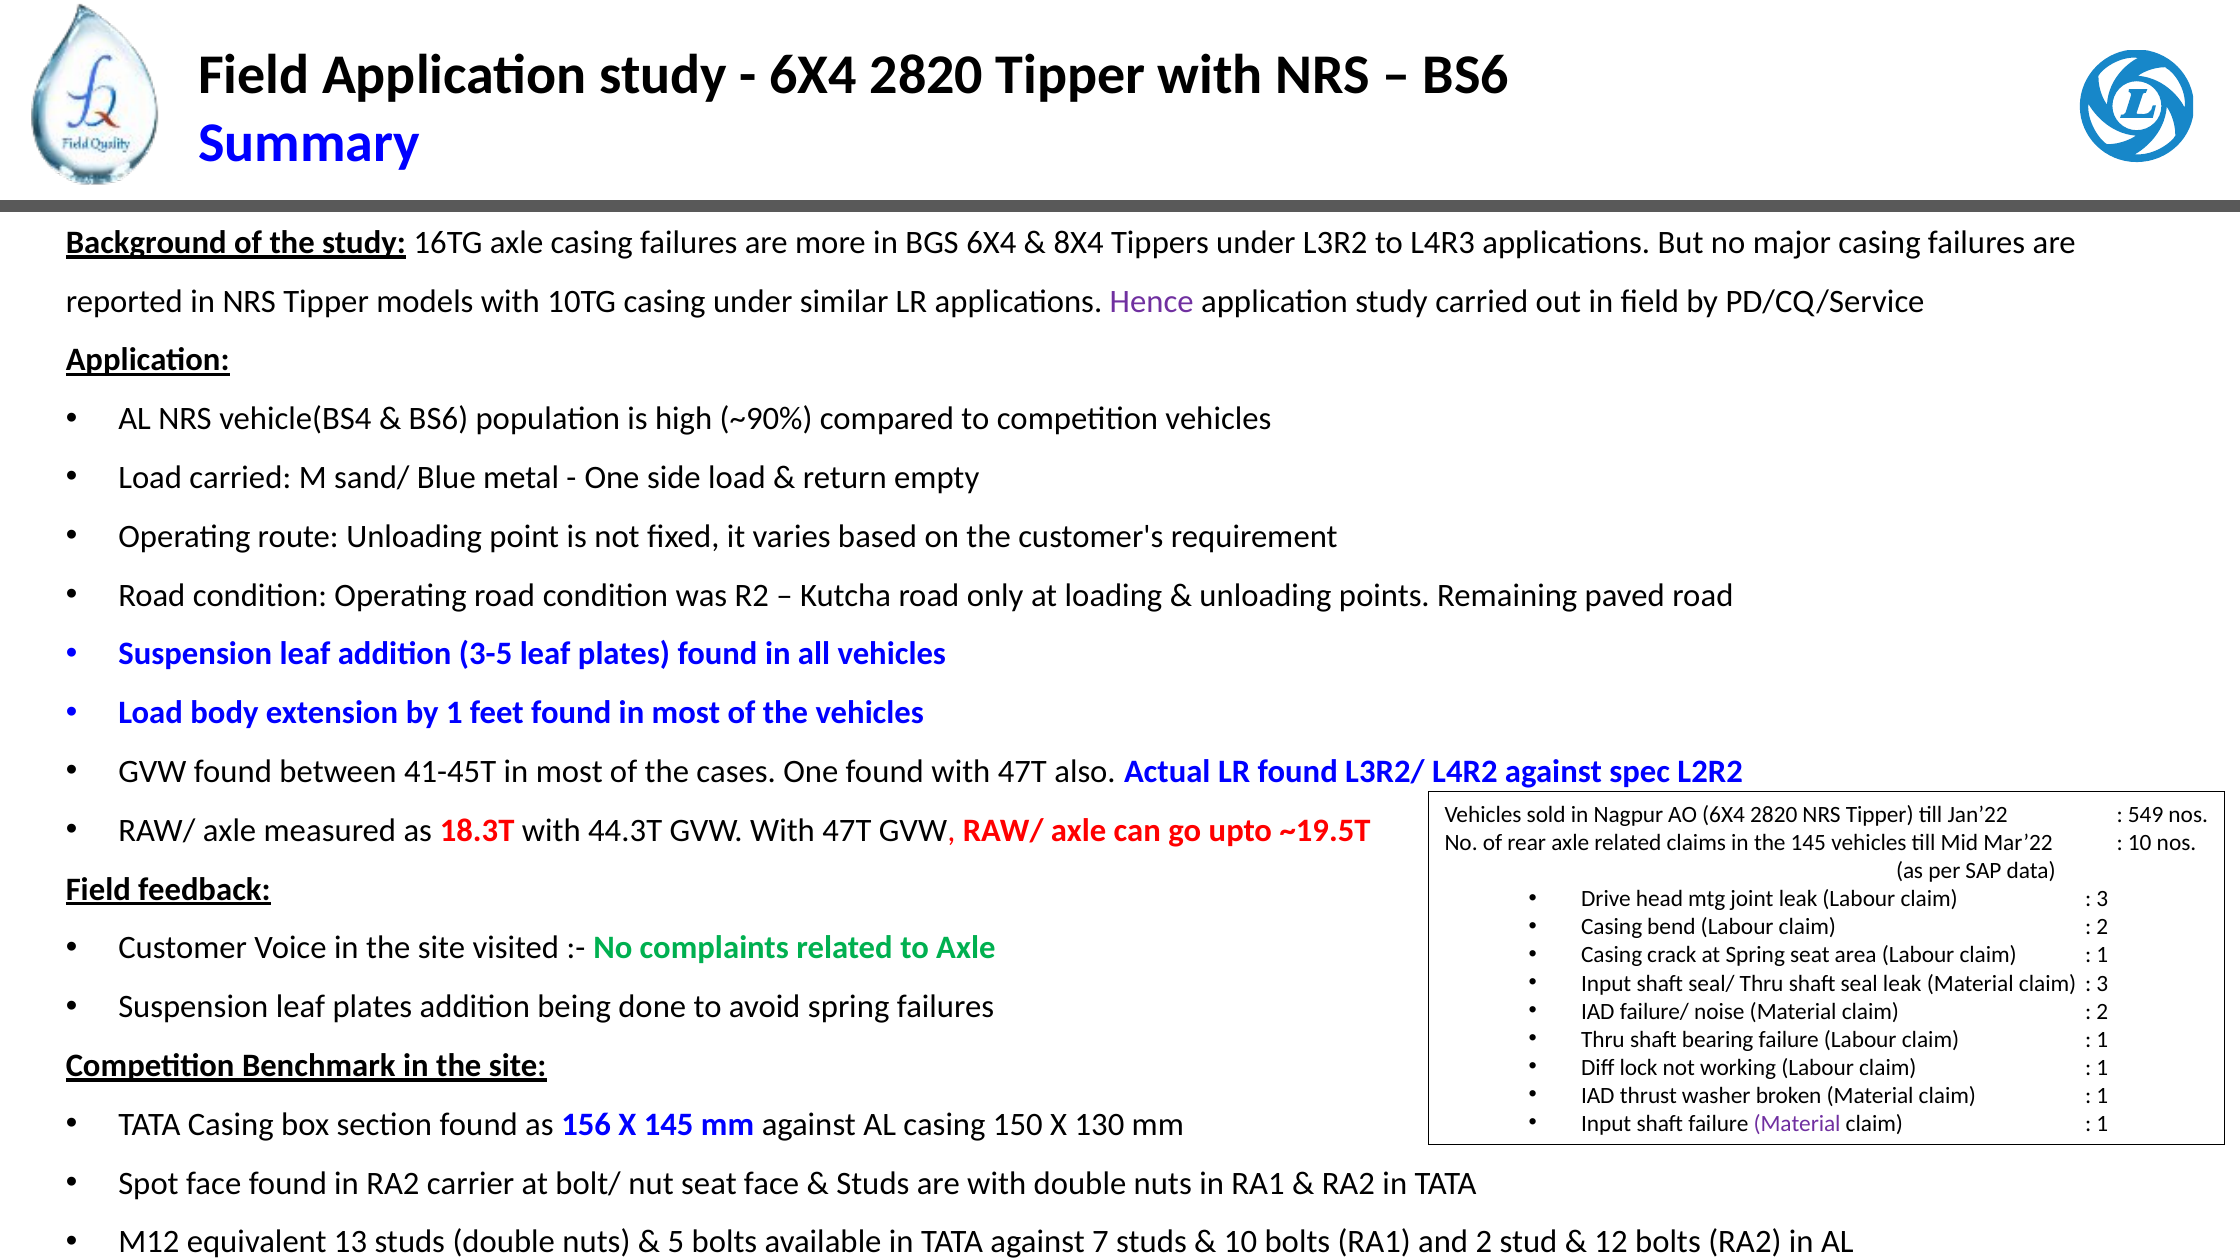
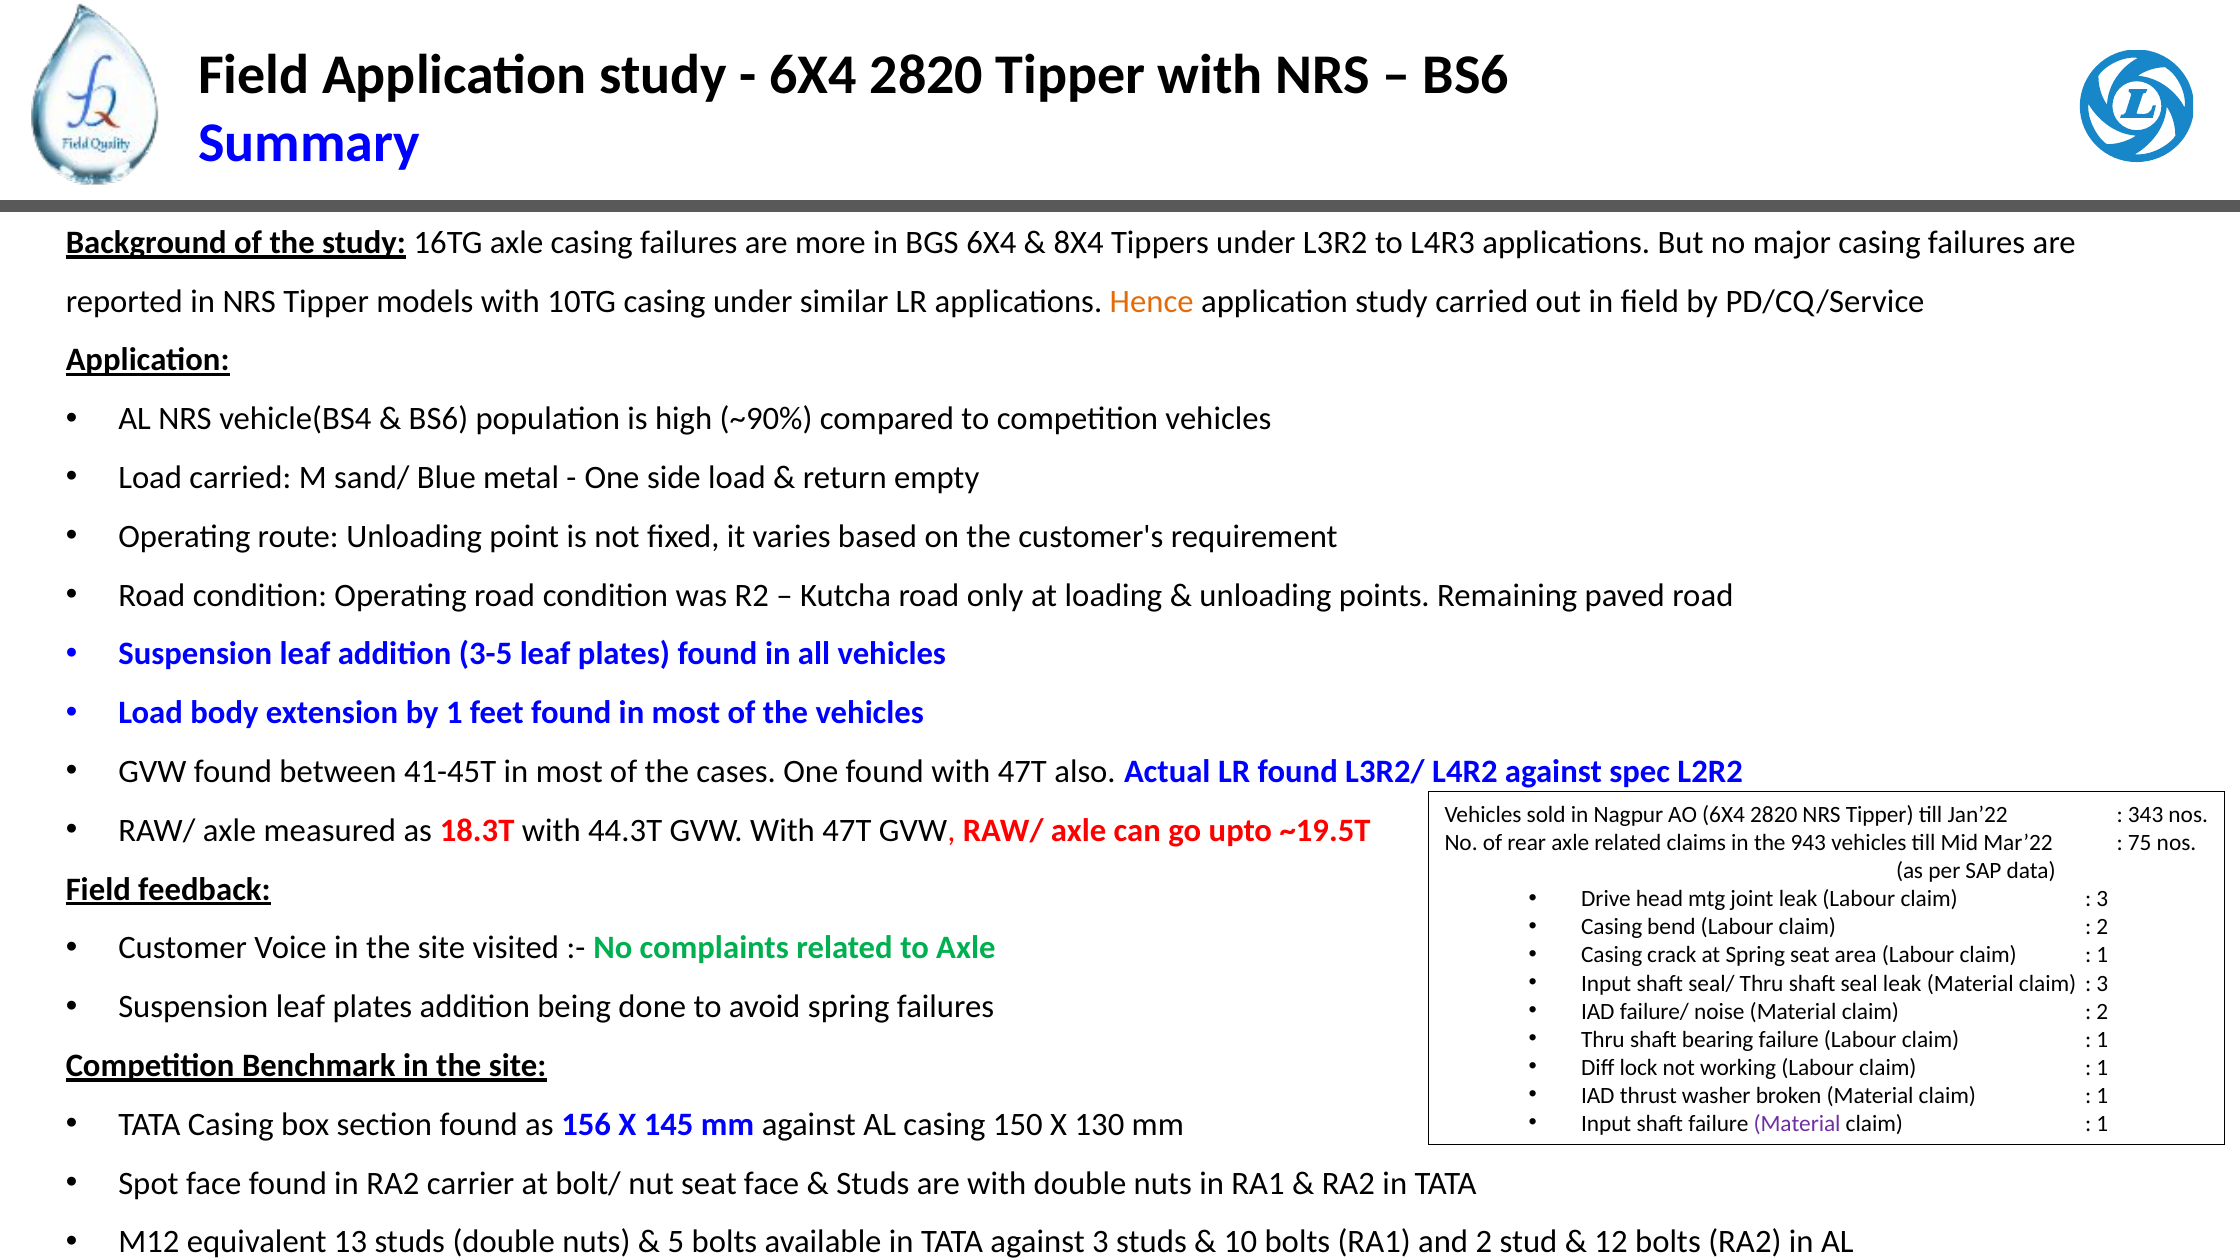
Hence colour: purple -> orange (1152, 301)
549: 549 -> 343 (2146, 815)
the 145: 145 -> 943 (1808, 843)
10: 10 -> 75 (2140, 843)
against 7: 7 -> 3 (1100, 1242)
